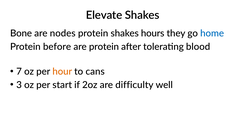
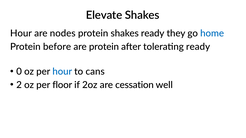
Bone: Bone -> Hour (21, 33)
shakes hours: hours -> ready (153, 33)
tolerating blood: blood -> ready (198, 47)
7: 7 -> 0 (19, 72)
hour colour: orange -> blue (62, 72)
3: 3 -> 2 (19, 85)
start: start -> floor (62, 85)
difficulty: difficulty -> cessation (134, 85)
